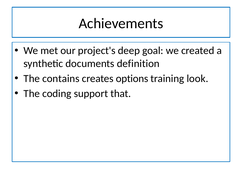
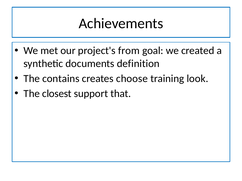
deep: deep -> from (129, 51)
options: options -> choose (132, 79)
coding: coding -> closest (57, 94)
